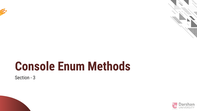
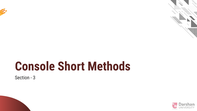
Enum: Enum -> Short (71, 66)
